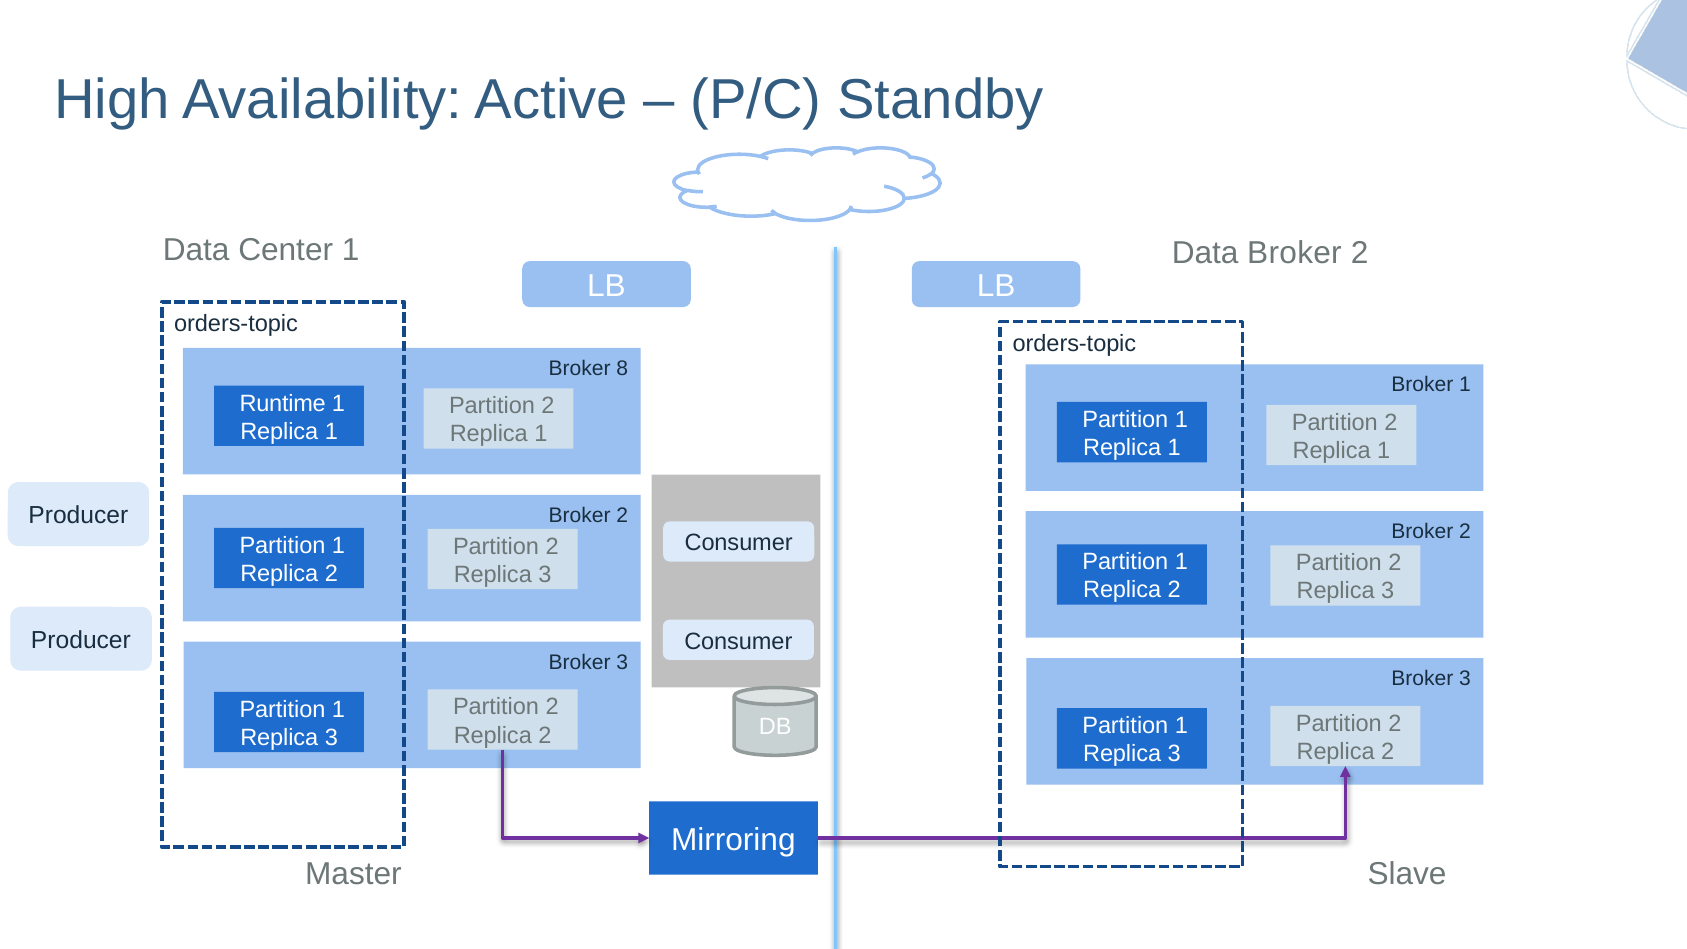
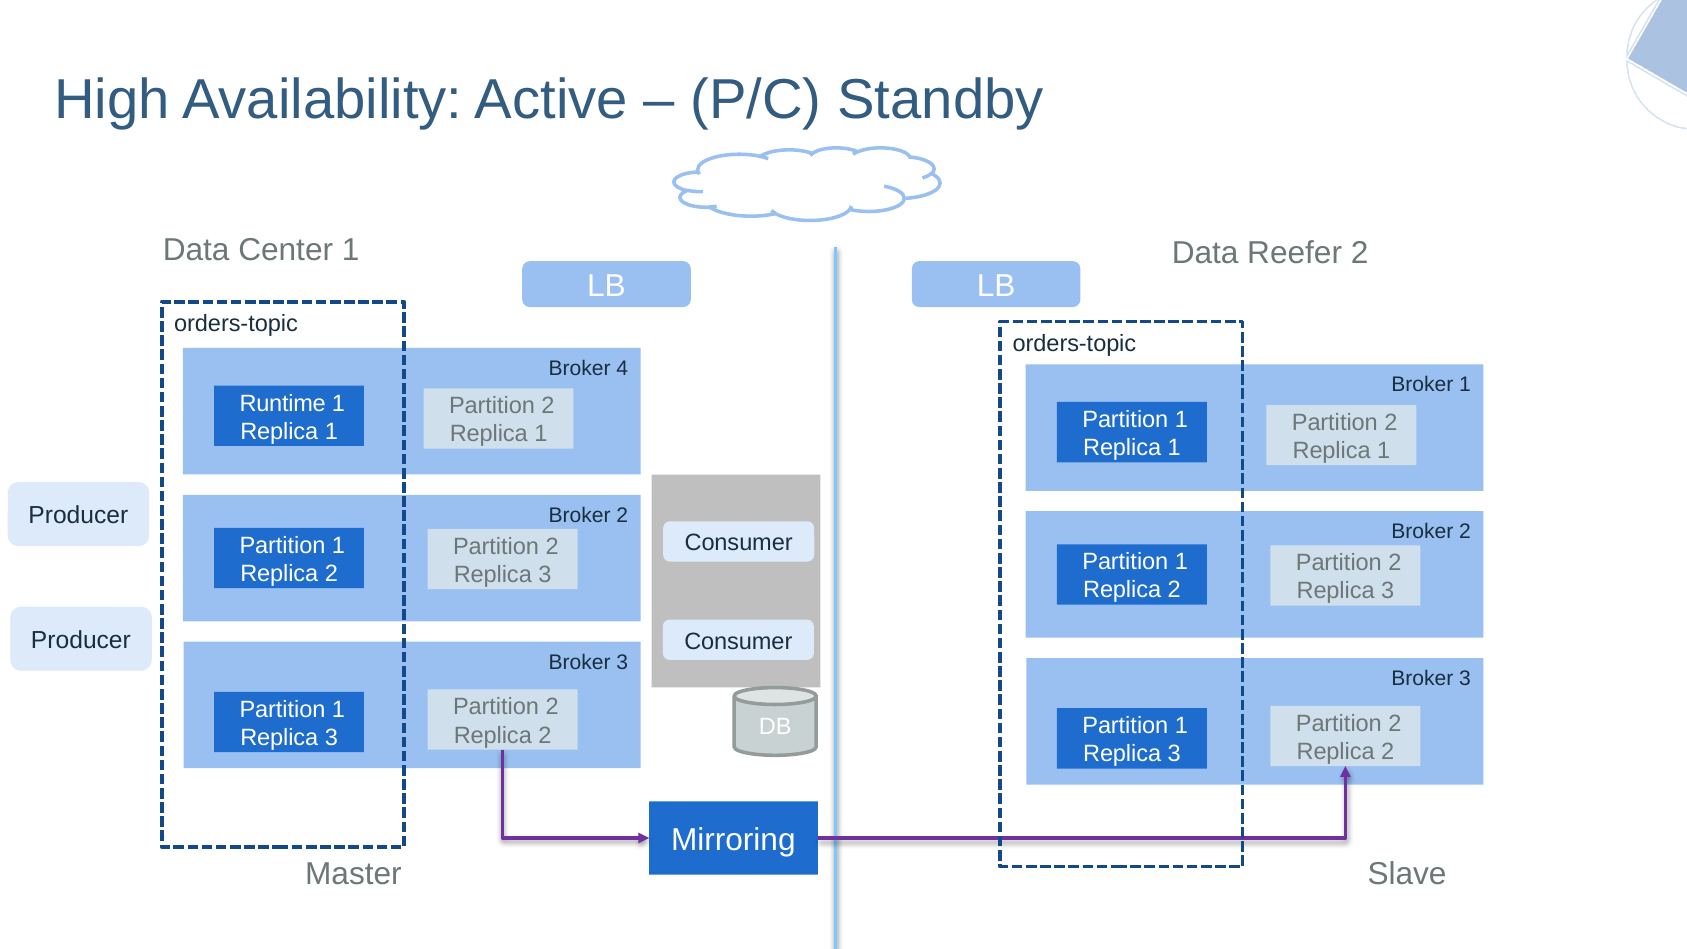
Data Broker: Broker -> Reefer (1295, 253)
8: 8 -> 4 (622, 368)
